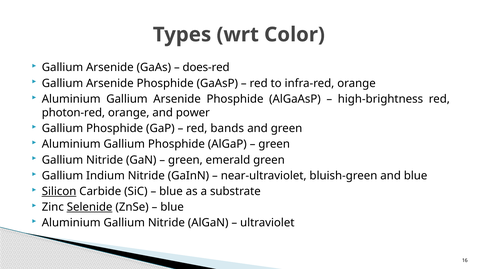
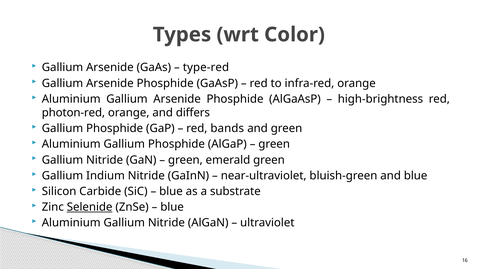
does-red: does-red -> type-red (206, 68)
power: power -> differs (193, 113)
Silicon underline: present -> none (59, 191)
